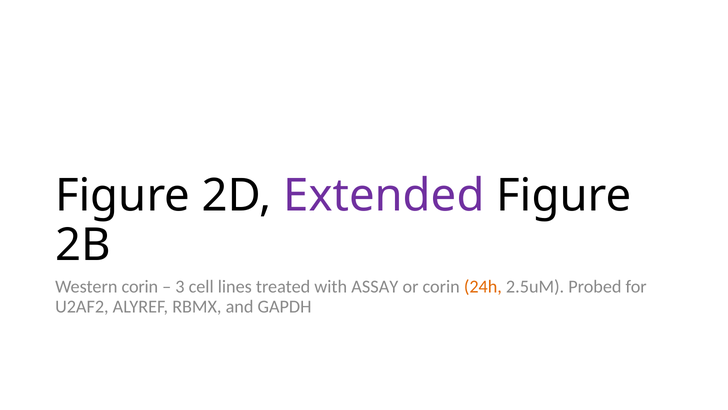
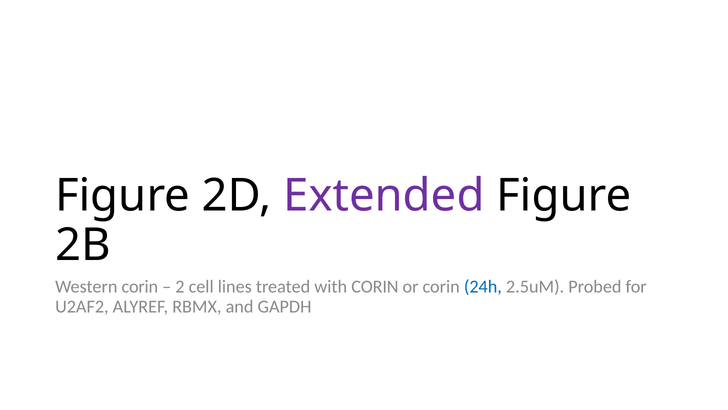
3: 3 -> 2 (180, 287)
with ASSAY: ASSAY -> CORIN (375, 287)
24h colour: orange -> blue (483, 287)
